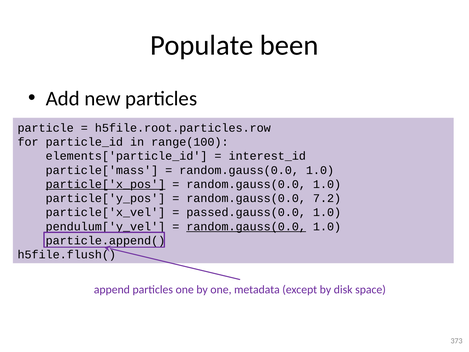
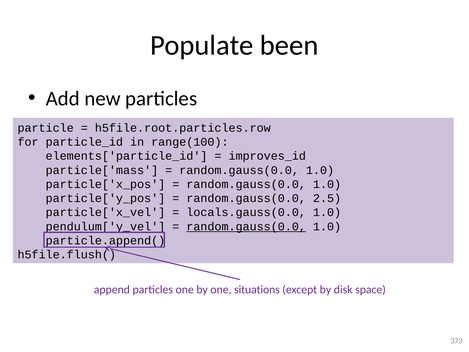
interest_id: interest_id -> improves_id (267, 156)
particle['x_pos underline: present -> none (105, 184)
7.2: 7.2 -> 2.5 (327, 198)
passed.gauss(0.0: passed.gauss(0.0 -> locals.gauss(0.0 (246, 212)
metadata: metadata -> situations (257, 290)
